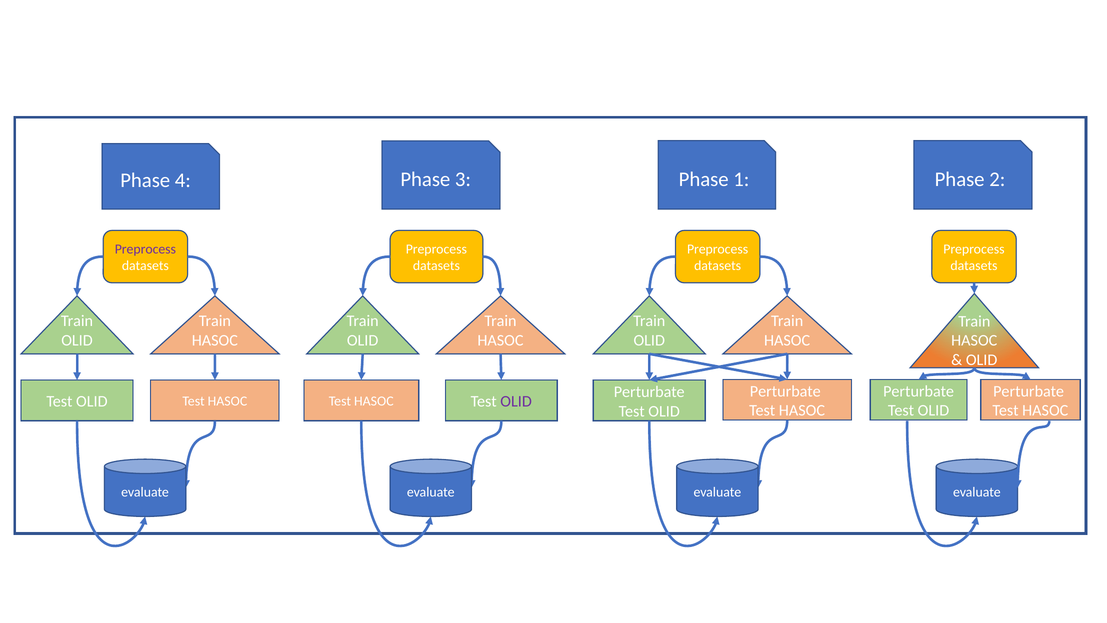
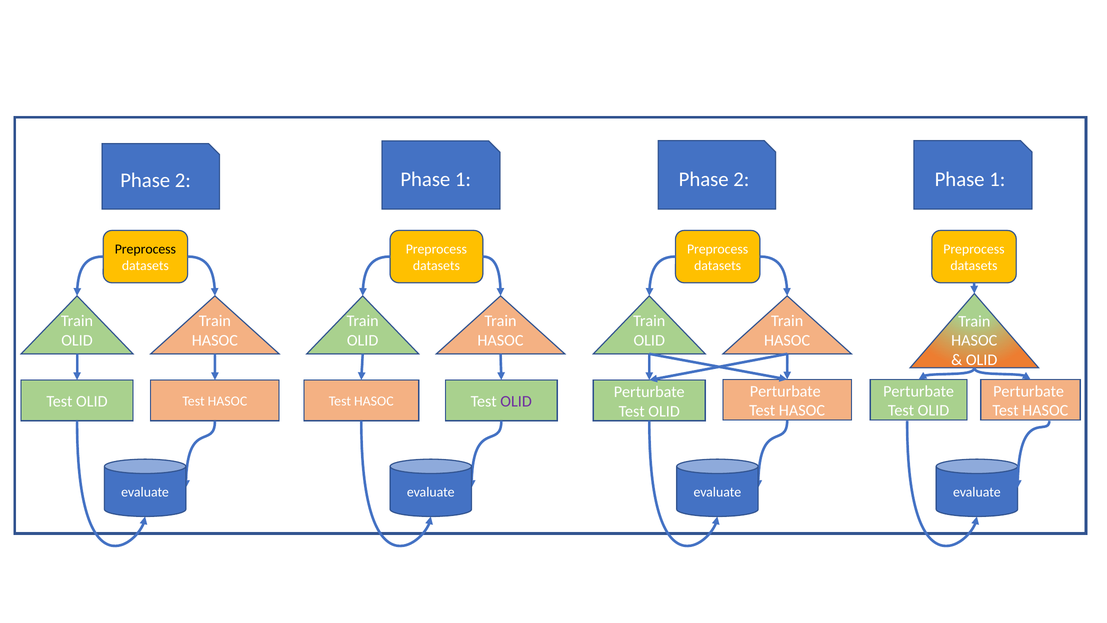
2: 2 -> 1 (997, 179)
4: 4 -> 2 (183, 180)
3: 3 -> 1 (463, 179)
1: 1 -> 2 (741, 179)
Preprocess colour: purple -> black (145, 249)
